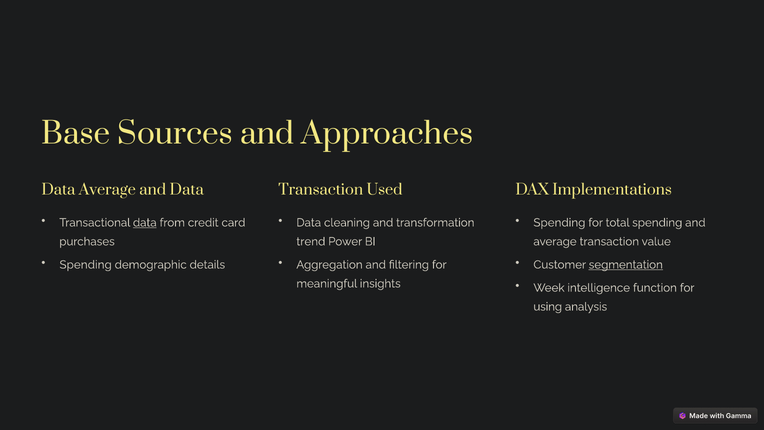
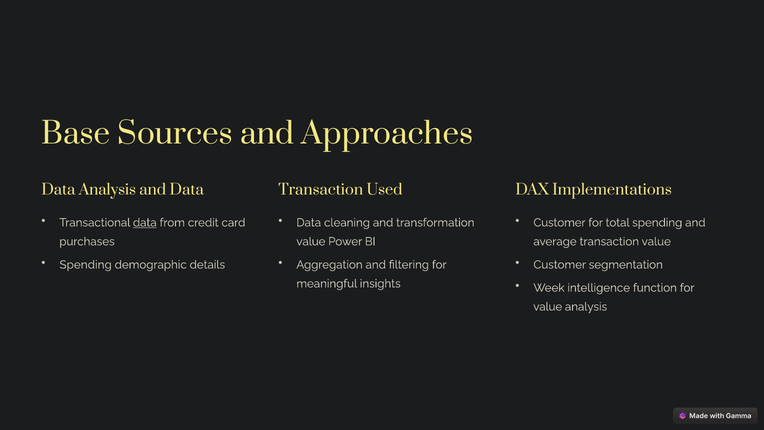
Data Average: Average -> Analysis (107, 190)
Spending: Spending -> Customer (559, 222)
trend: trend -> value (311, 241)
segmentation underline: present -> none (626, 265)
using: using -> value (548, 307)
